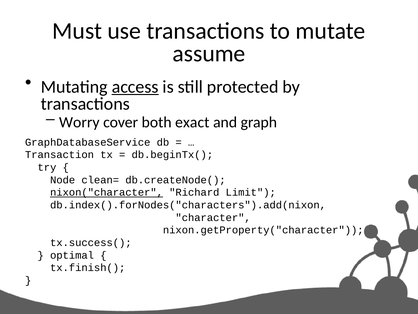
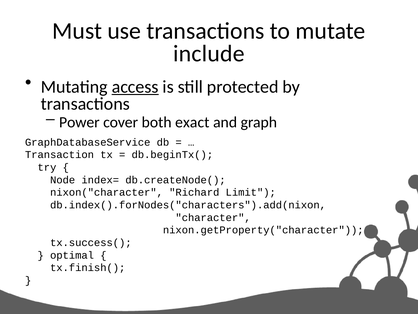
assume: assume -> include (209, 54)
Worry: Worry -> Power (79, 122)
clean=: clean= -> index= (100, 180)
nixon("character underline: present -> none (107, 192)
